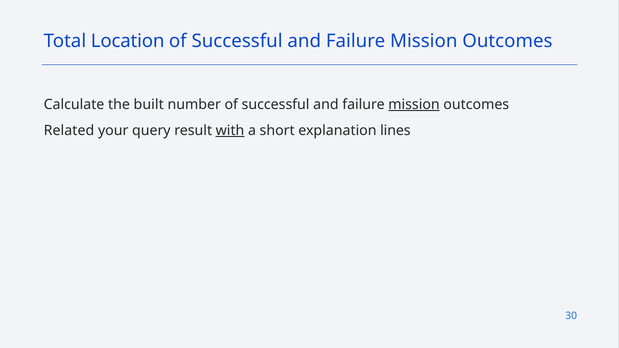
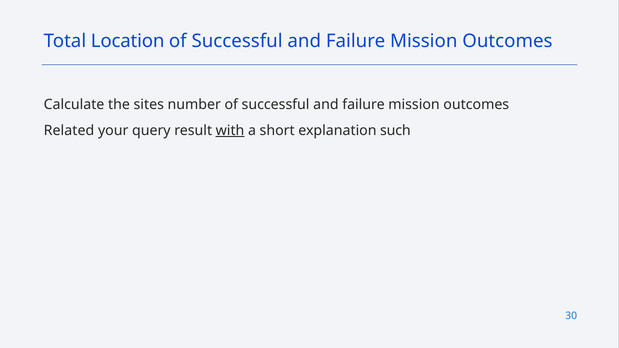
built: built -> sites (149, 104)
mission underline: present -> none (414, 104)
lines: lines -> such (395, 130)
